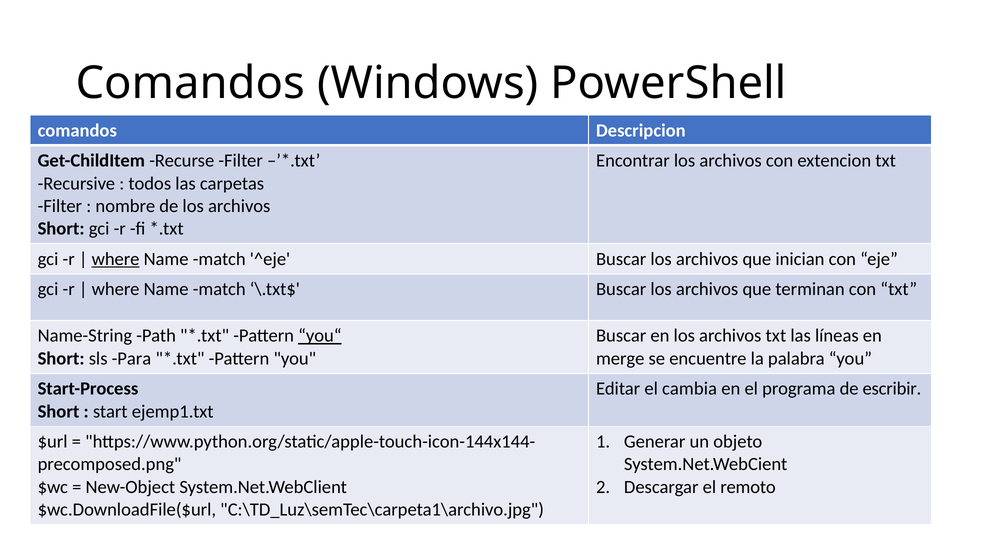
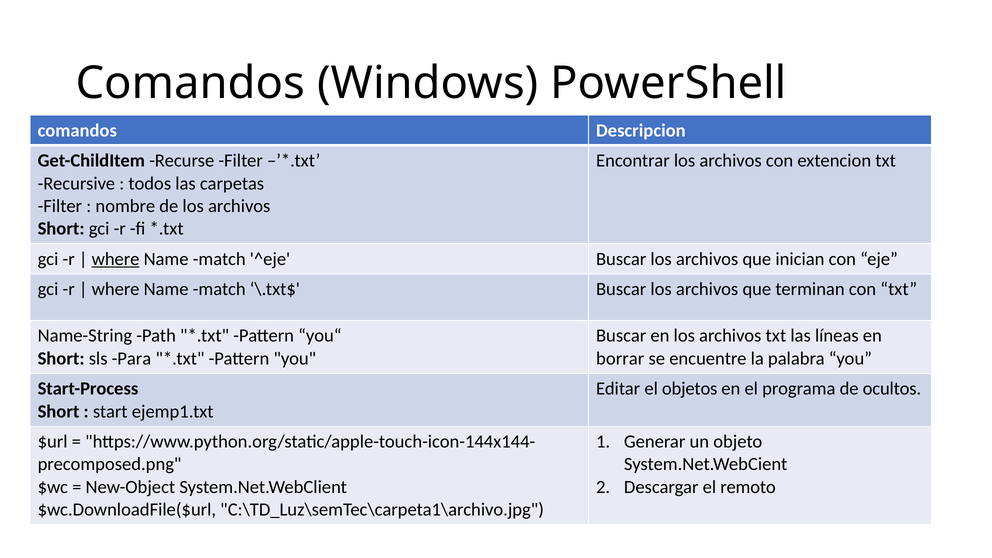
you“ underline: present -> none (320, 336)
merge: merge -> borrar (620, 359)
cambia: cambia -> objetos (690, 389)
escribir: escribir -> ocultos (892, 389)
